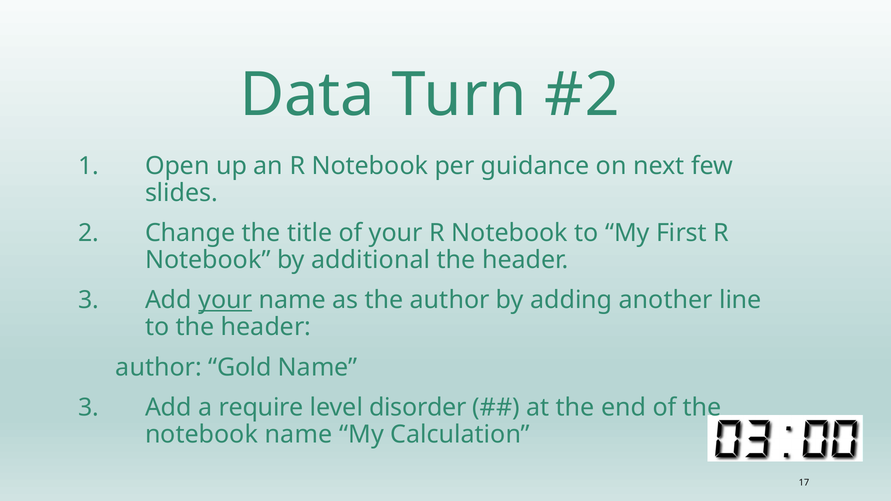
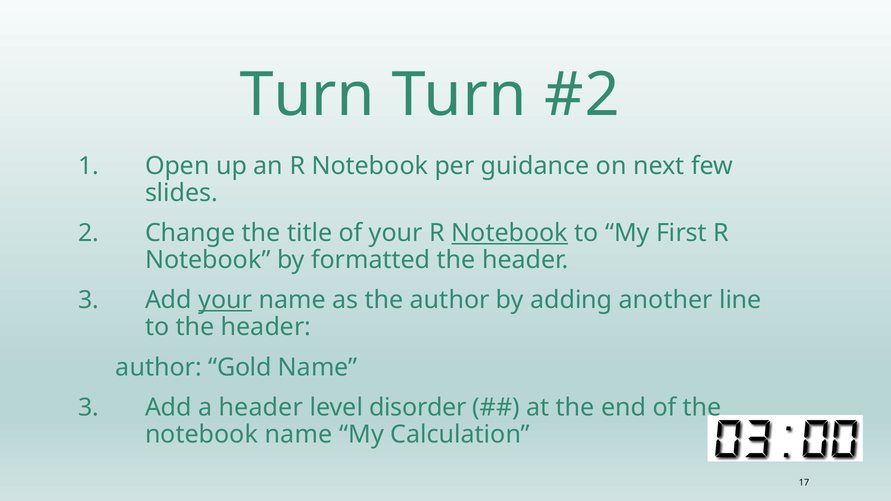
Data: Data -> Turn (307, 95)
Notebook underline: none -> present (510, 233)
additional: additional -> formatted (371, 260)
a require: require -> header (261, 408)
